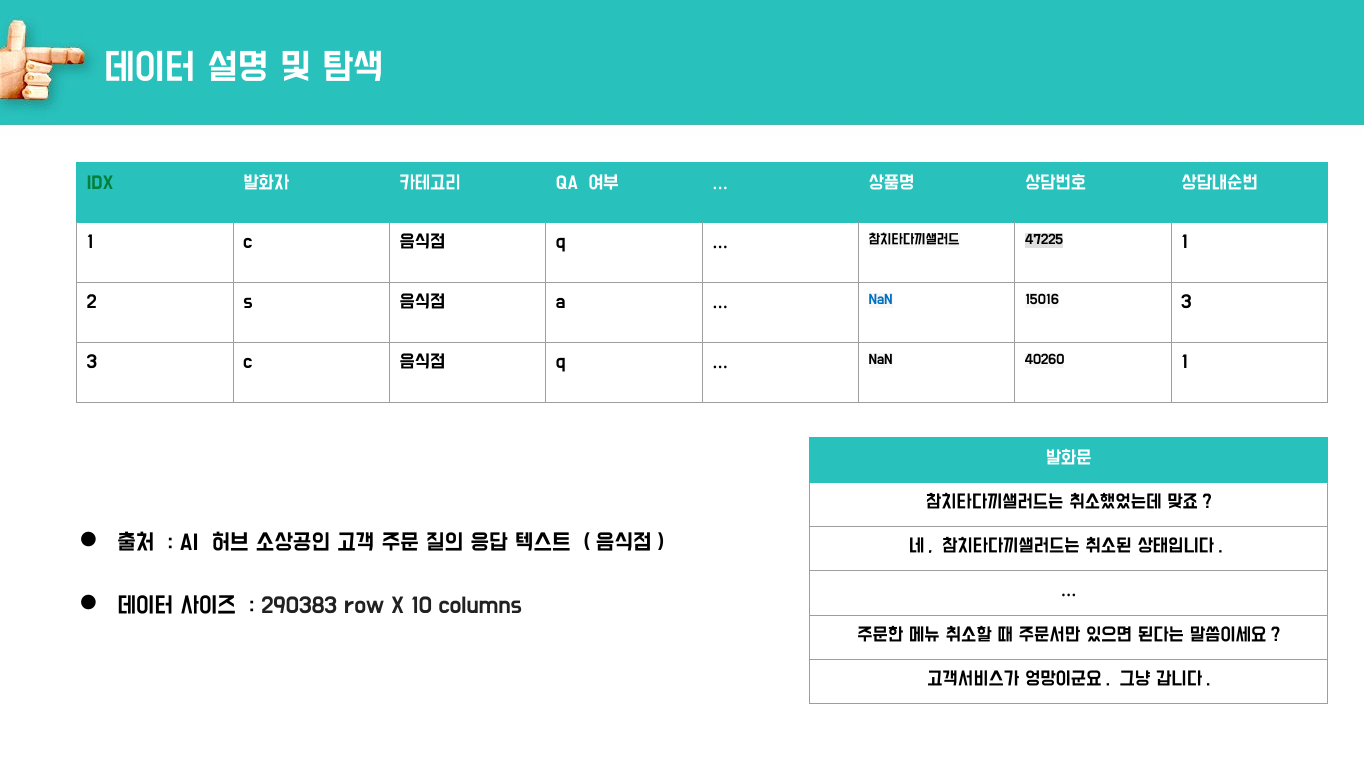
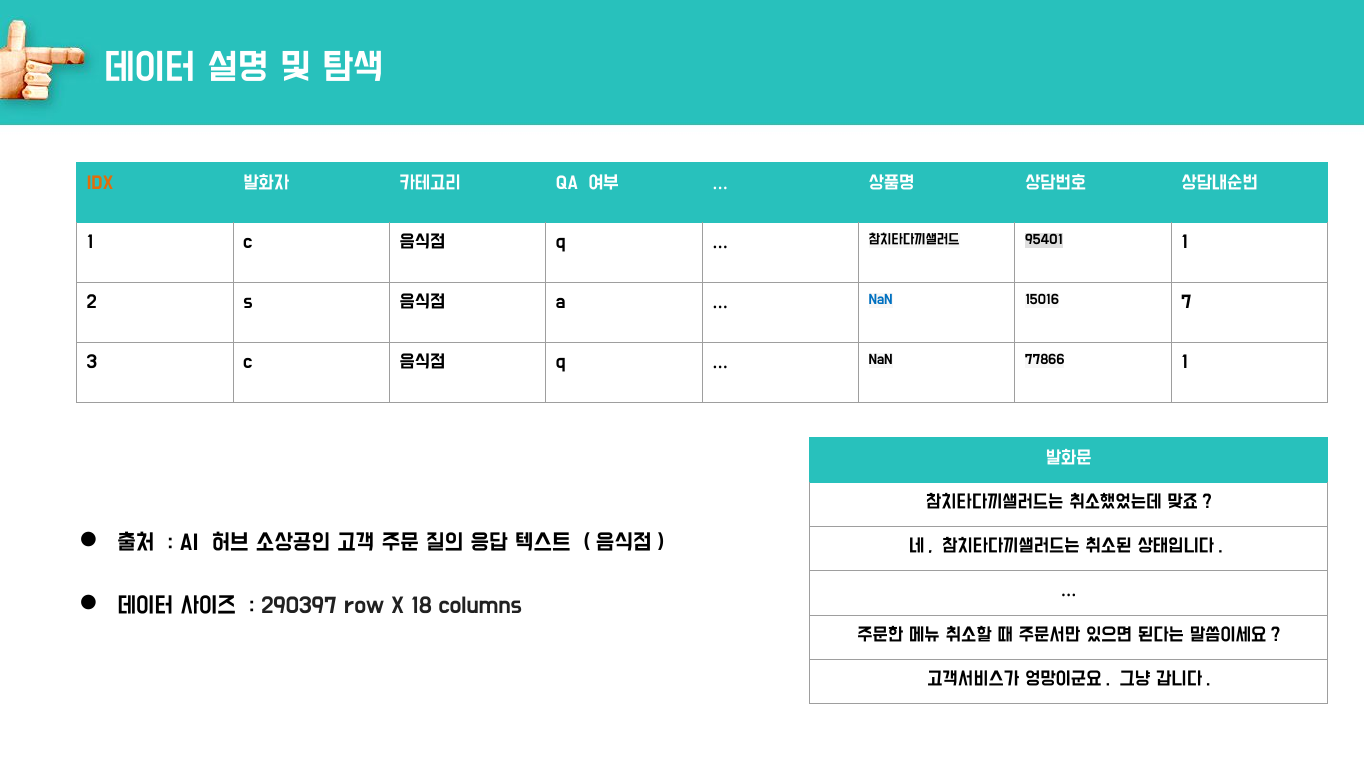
IDX colour: green -> orange (100, 183)
47225: 47225 -> 95401 (1044, 240)
15016 3: 3 -> 7 (1186, 302)
40260: 40260 -> 77866 (1045, 360)
290383: 290383 -> 290397 (299, 606)
10: 10 -> 18 (421, 606)
